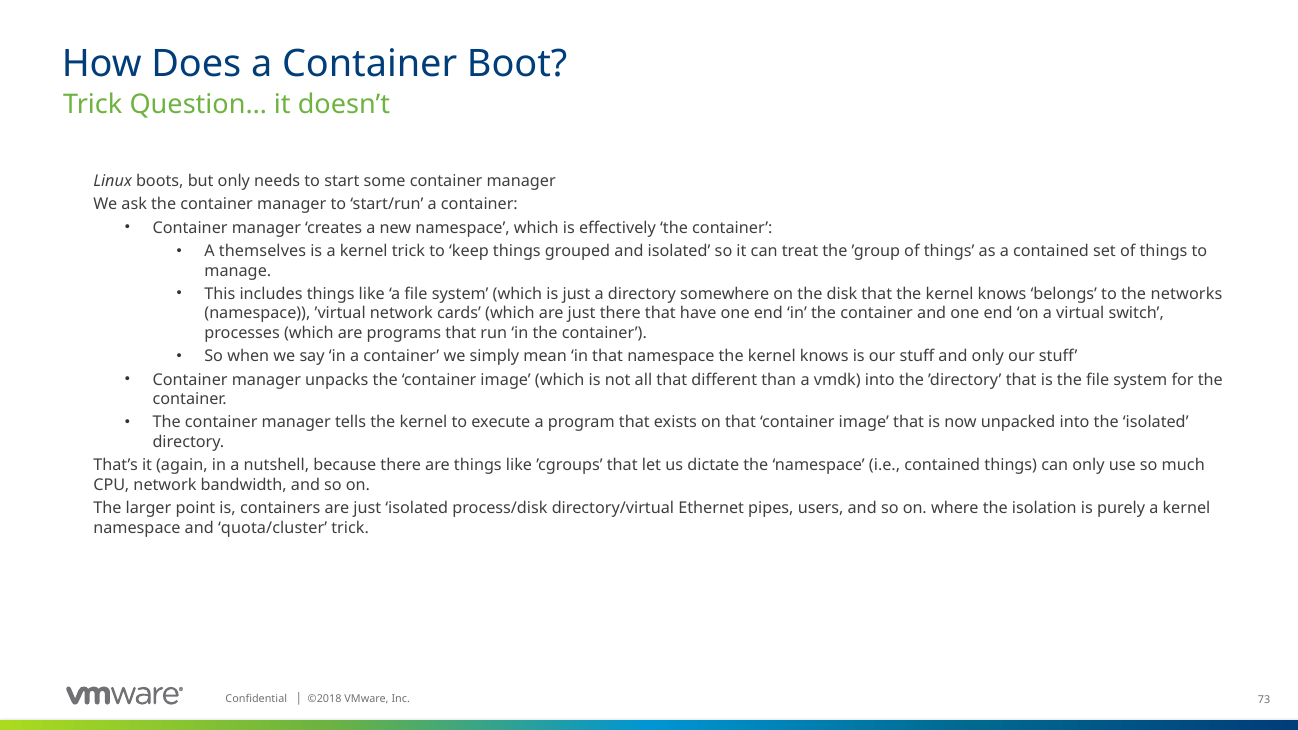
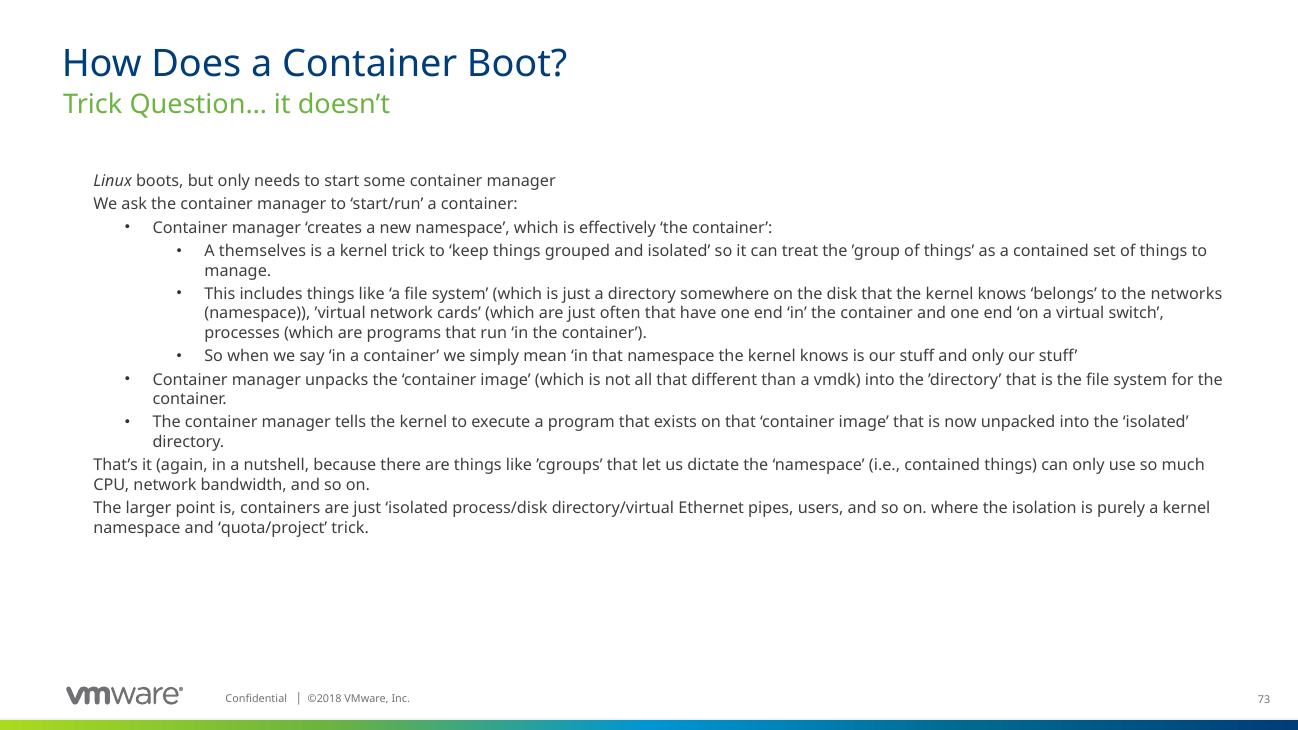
just there: there -> often (620, 314)
quota/cluster: quota/cluster -> quota/project (273, 528)
